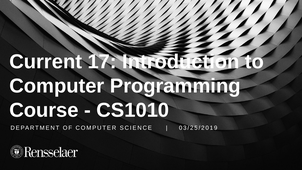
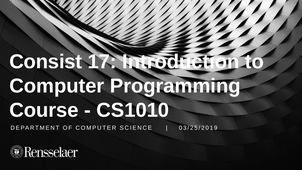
Current: Current -> Consist (46, 62)
